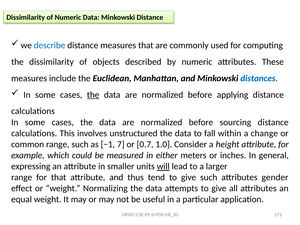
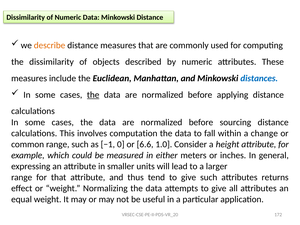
describe colour: blue -> orange (50, 45)
unstructured: unstructured -> computation (133, 133)
7: 7 -> 0 (121, 144)
0.7: 0.7 -> 6.6 (145, 144)
will underline: present -> none (163, 166)
gender: gender -> returns (275, 177)
